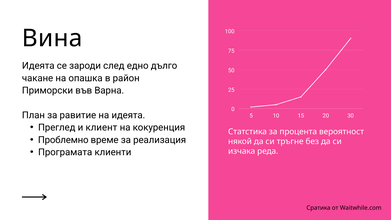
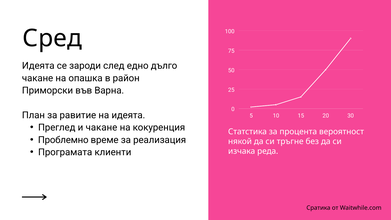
Вина: Вина -> Сред (52, 38)
и клиент: клиент -> чакане (101, 128)
